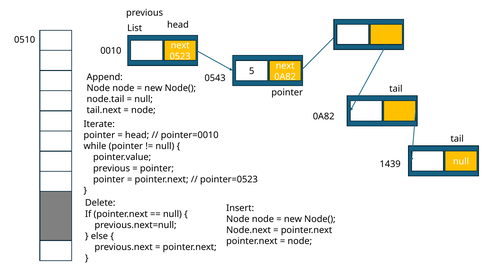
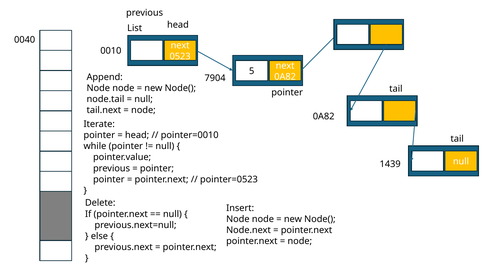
0510: 0510 -> 0040 (25, 40)
0543: 0543 -> 7904 (215, 78)
